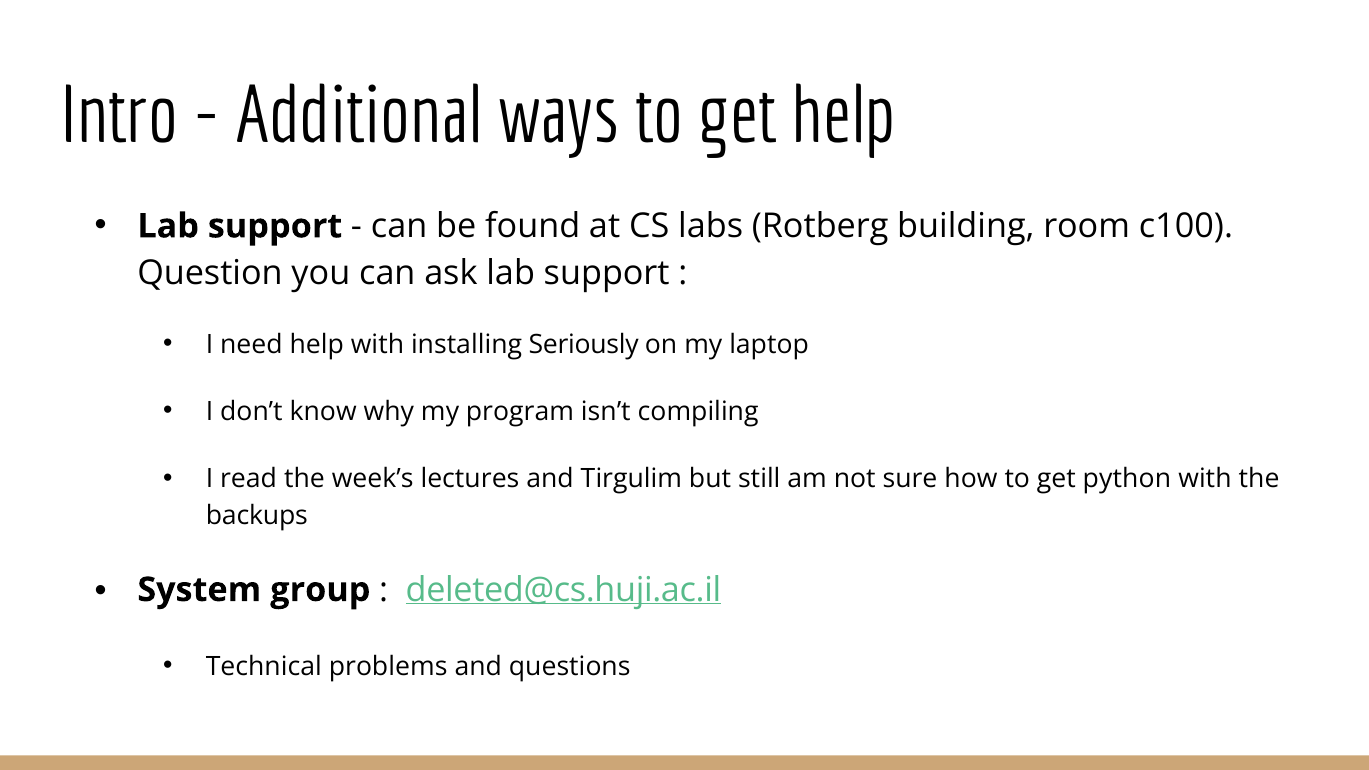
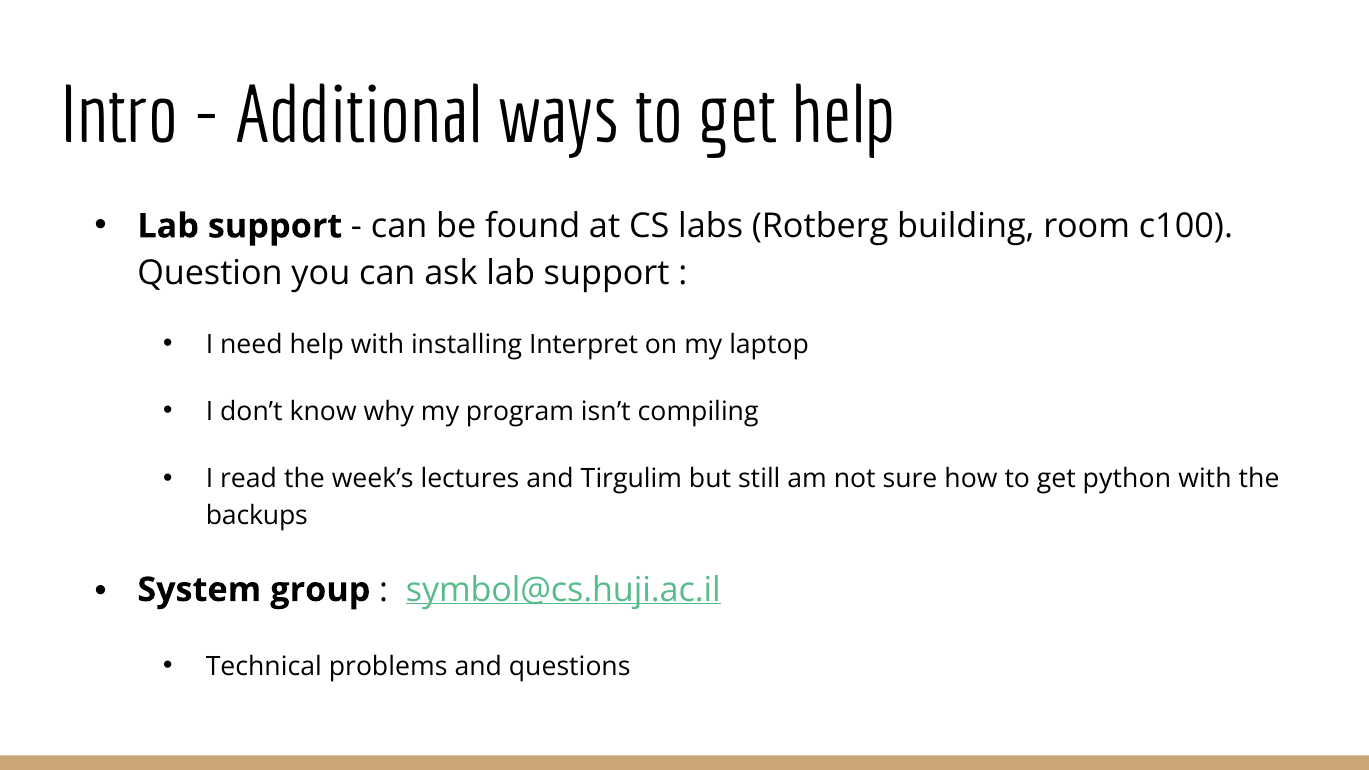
Seriously: Seriously -> Interpret (584, 345)
deleted@cs.huji.ac.il: deleted@cs.huji.ac.il -> symbol@cs.huji.ac.il (563, 590)
